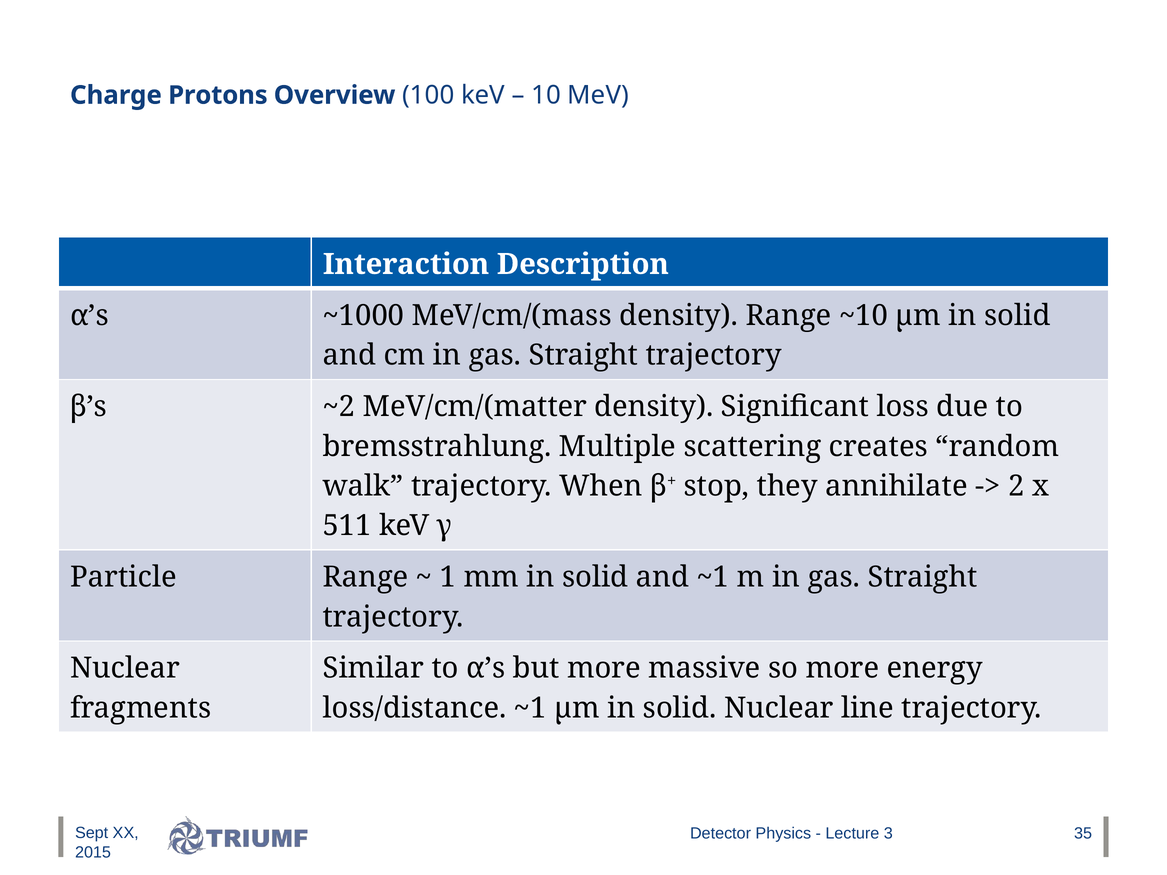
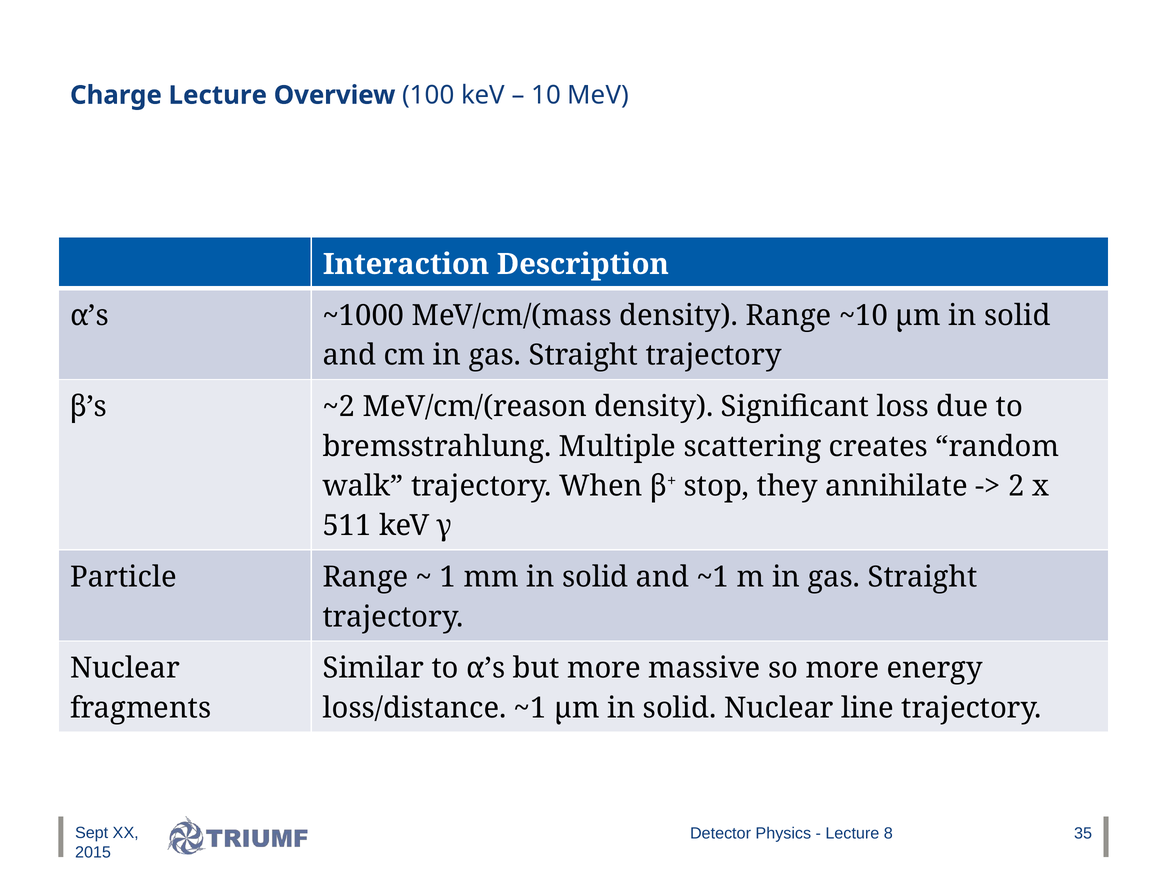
Charge Protons: Protons -> Lecture (218, 95)
MeV/cm/(matter: MeV/cm/(matter -> MeV/cm/(reason (475, 407)
3: 3 -> 8 (888, 834)
